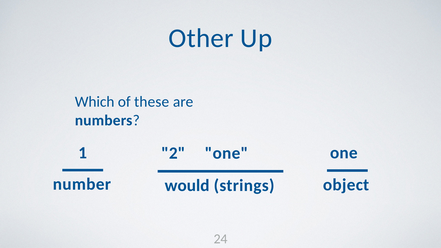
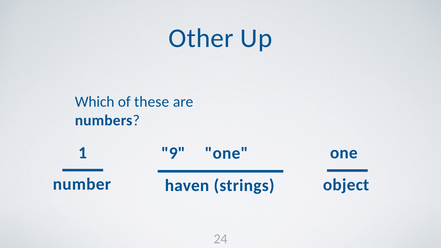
2: 2 -> 9 (173, 153)
would: would -> haven (187, 186)
